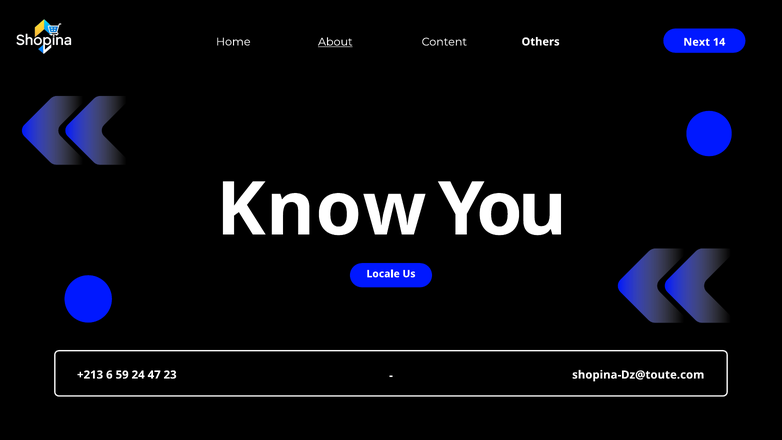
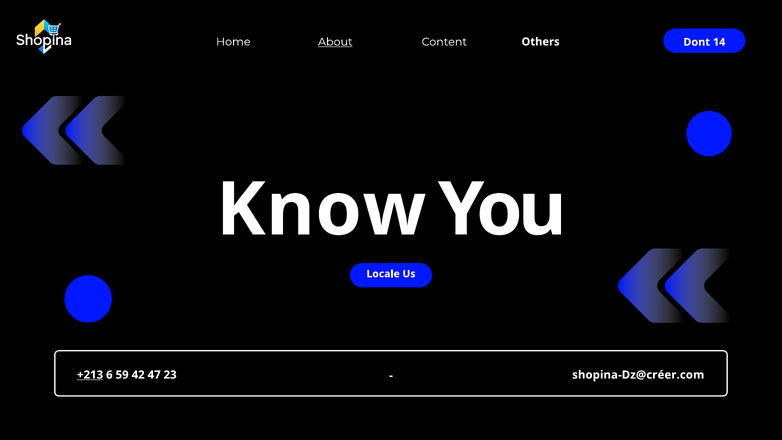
Next: Next -> Dont (697, 42)
+213 underline: none -> present (90, 375)
24: 24 -> 42 (138, 375)
shopina-Dz@toute.com: shopina-Dz@toute.com -> shopina-Dz@créer.com (638, 375)
